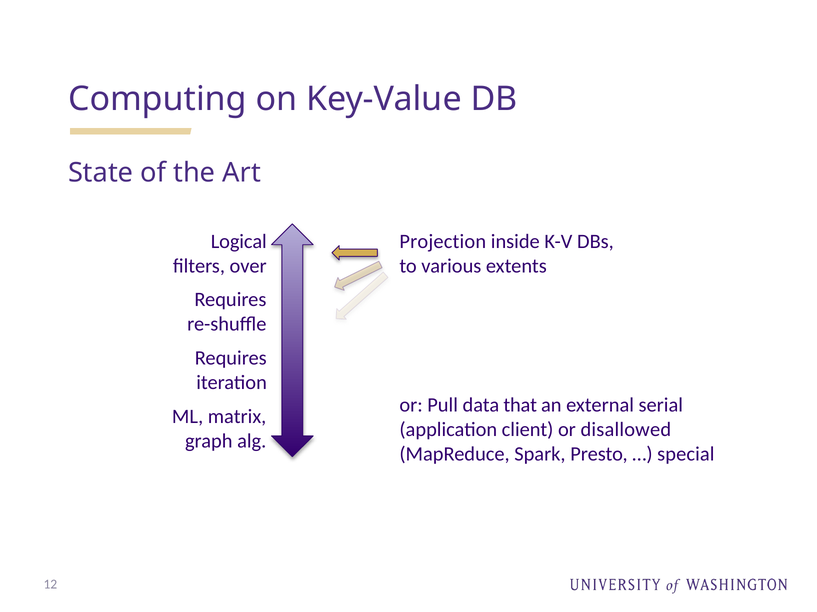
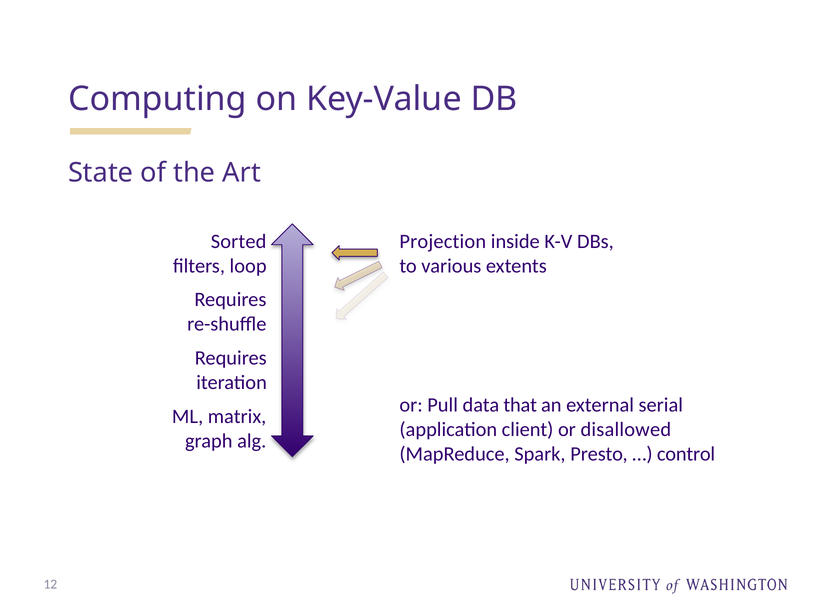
Logical: Logical -> Sorted (239, 242)
over: over -> loop (248, 266)
special: special -> control (686, 454)
